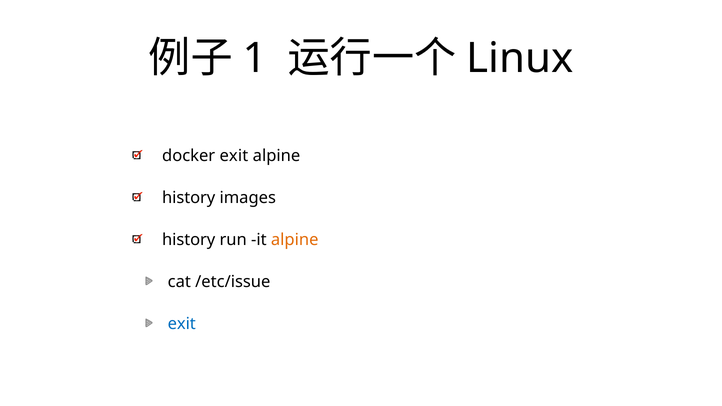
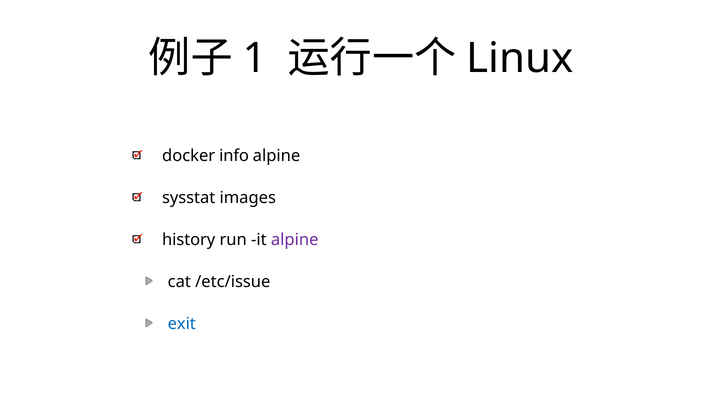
docker exit: exit -> info (234, 156)
history: history -> sysstat (189, 198)
alpine colour: orange -> purple (295, 240)
